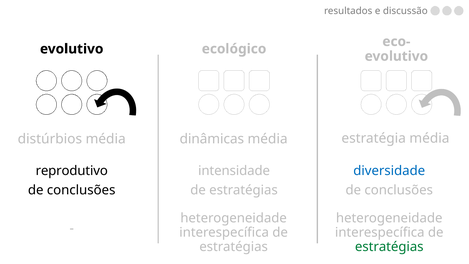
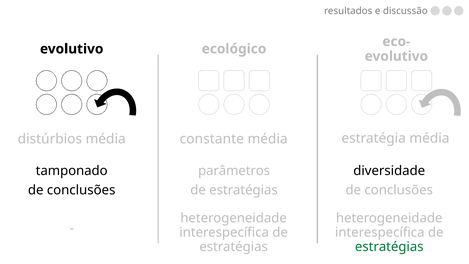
dinâmicas: dinâmicas -> constante (212, 139)
reprodutivo: reprodutivo -> tamponado (72, 171)
intensidade: intensidade -> parâmetros (234, 171)
diversidade colour: blue -> black (389, 171)
